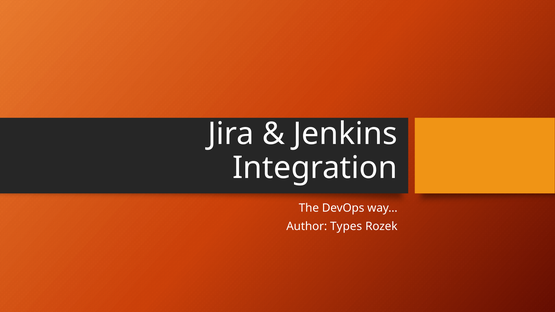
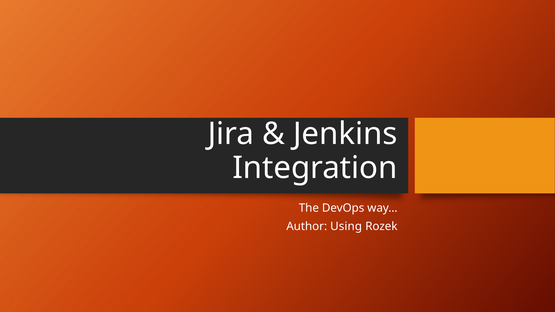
Types: Types -> Using (346, 227)
